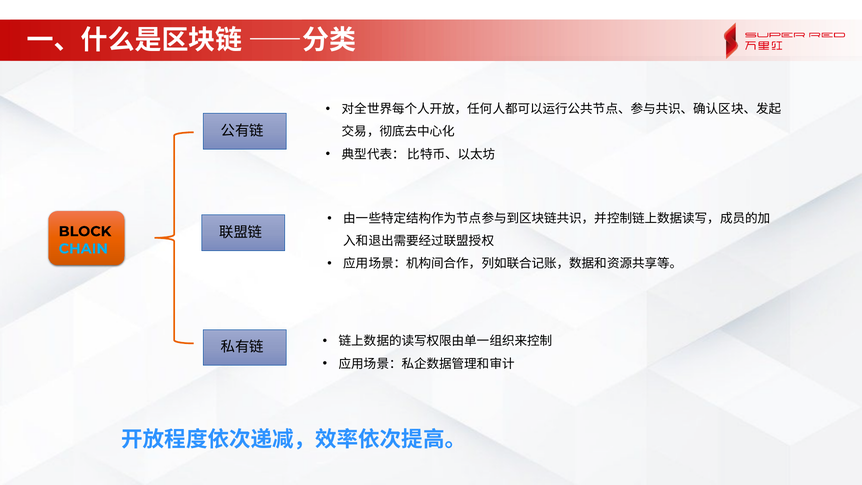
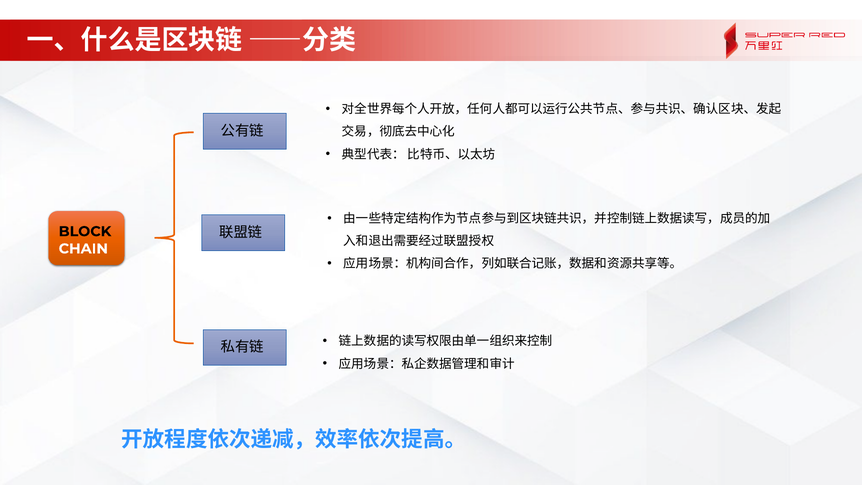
CHAIN colour: light blue -> white (83, 249)
